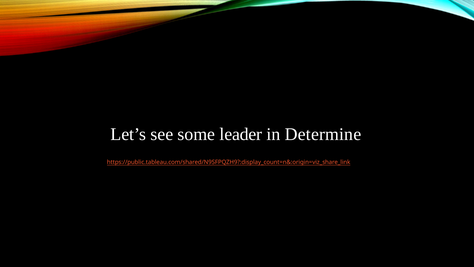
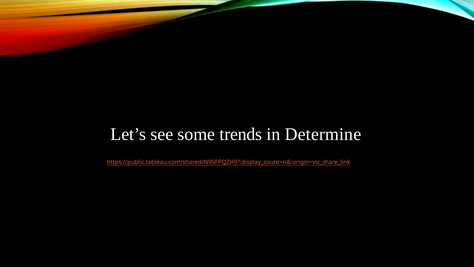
leader: leader -> trends (241, 134)
